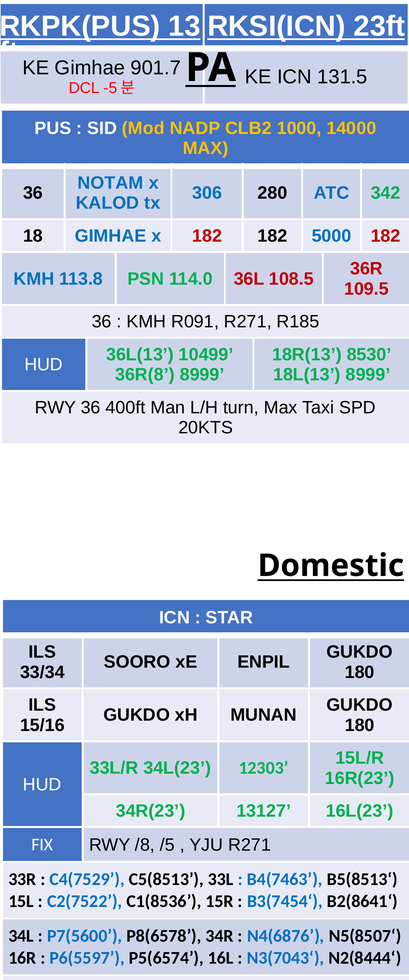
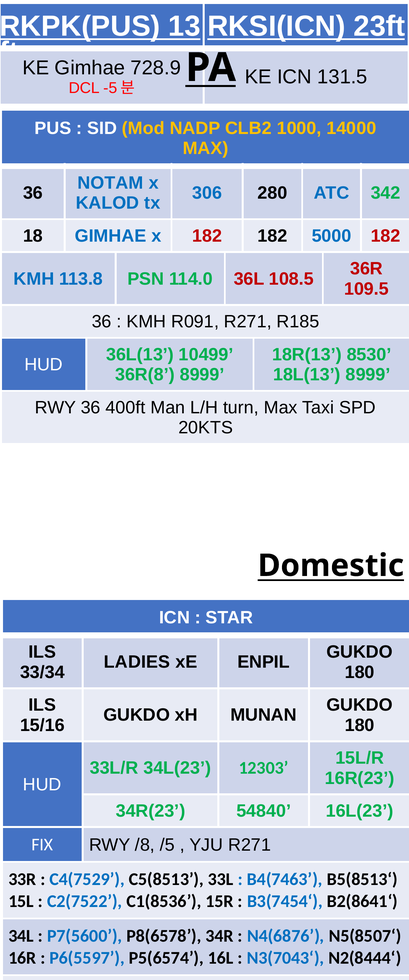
901.7: 901.7 -> 728.9 (156, 68)
SOORO: SOORO -> LADIES (137, 661)
13127: 13127 -> 54840 (264, 810)
